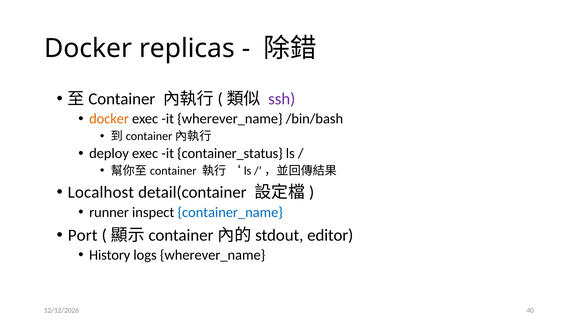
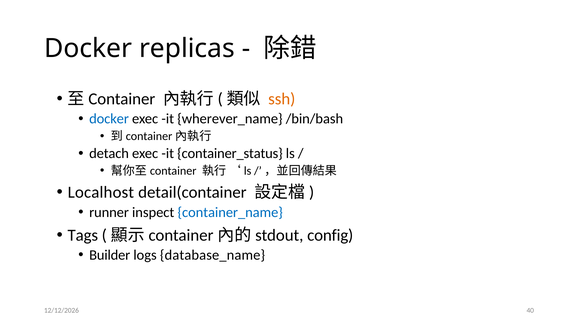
ssh colour: purple -> orange (282, 99)
docker colour: orange -> blue (109, 119)
deploy: deploy -> detach (109, 154)
Port: Port -> Tags (83, 235)
editor: editor -> config (330, 235)
History: History -> Builder (110, 255)
logs wherever_name: wherever_name -> database_name (213, 255)
